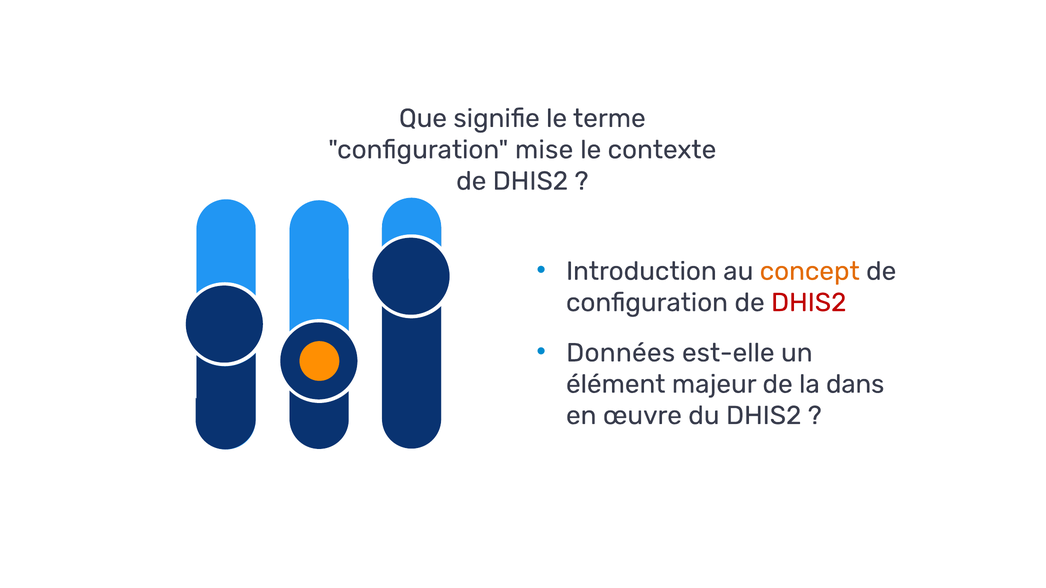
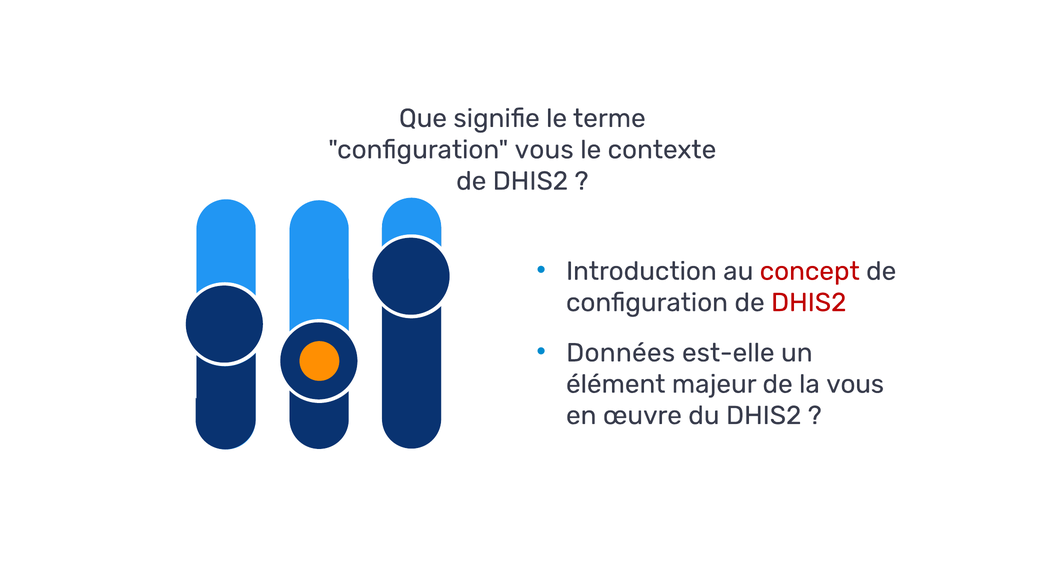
configuration mise: mise -> vous (544, 150)
concept colour: orange -> red (810, 271)
la dans: dans -> vous (855, 384)
